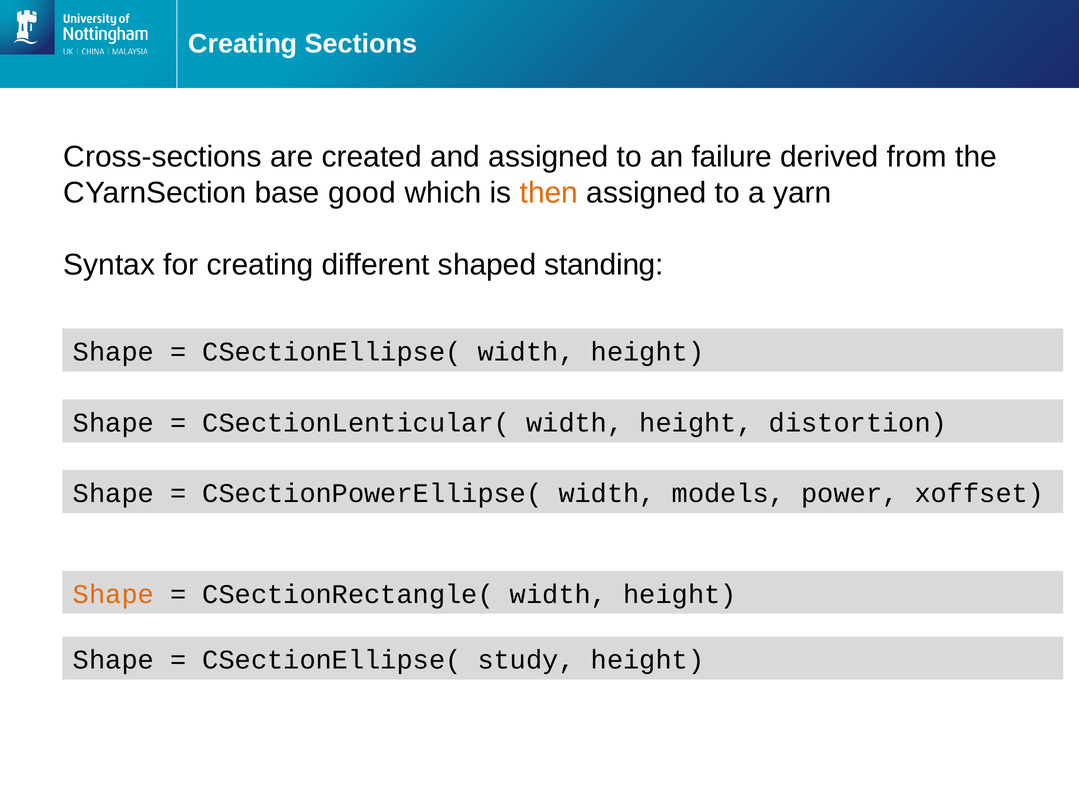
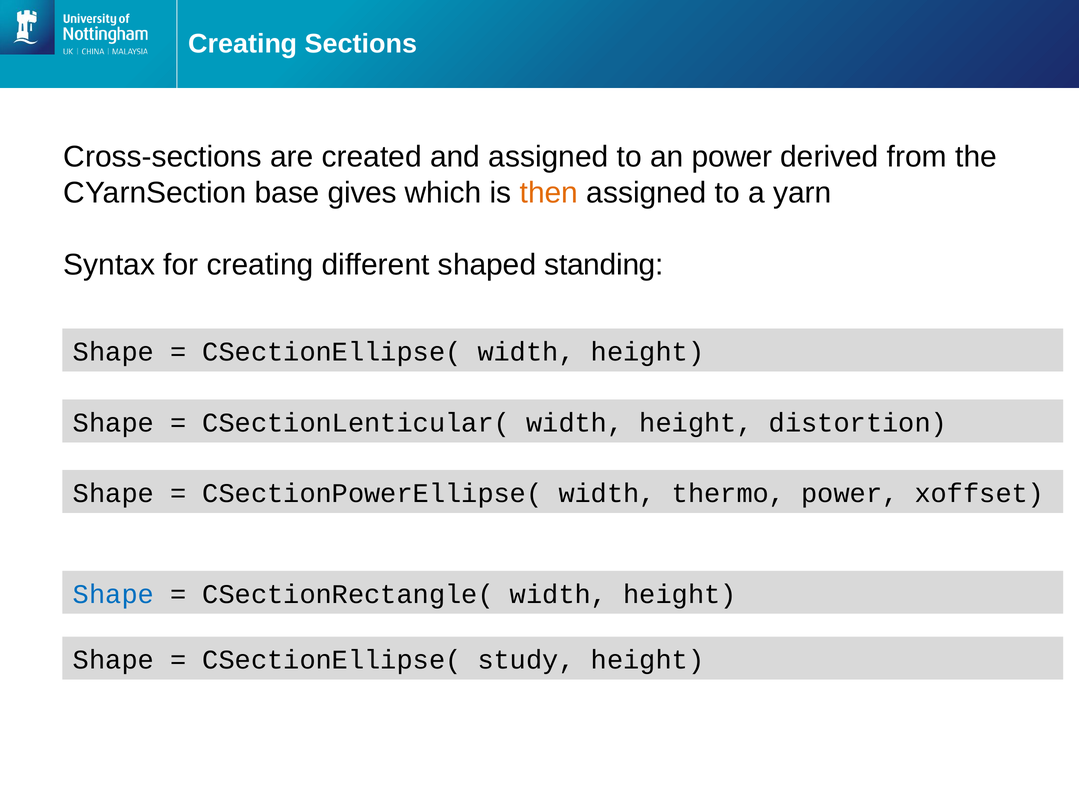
an failure: failure -> power (732, 157)
good: good -> gives (362, 193)
models: models -> thermo (728, 493)
Shape colour: orange -> blue (113, 594)
